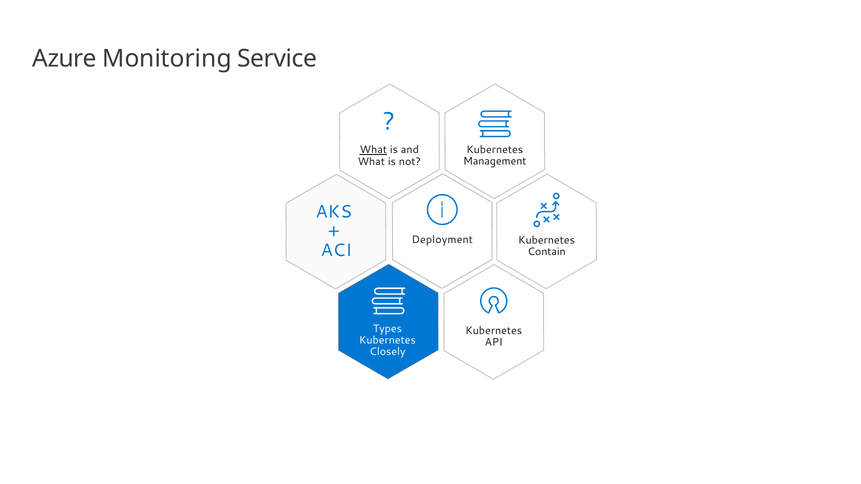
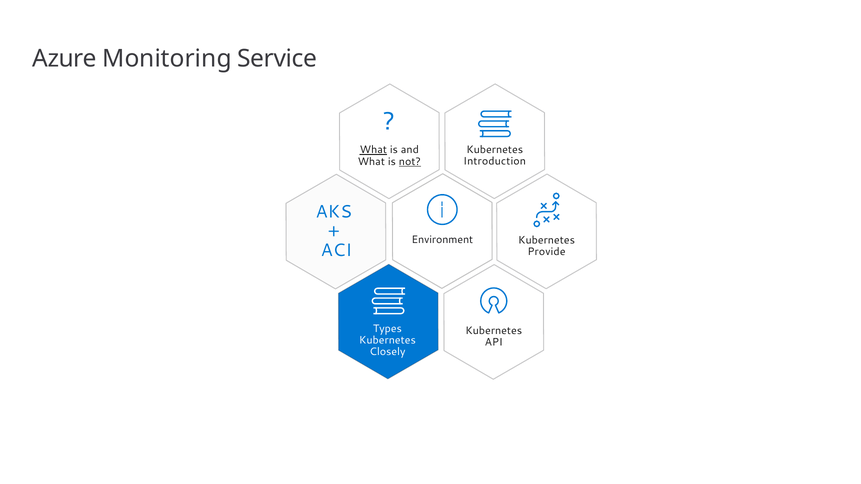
not underline: none -> present (410, 162)
Management: Management -> Introduction (495, 162)
Deployment: Deployment -> Environment (442, 240)
Contain: Contain -> Provide (547, 252)
